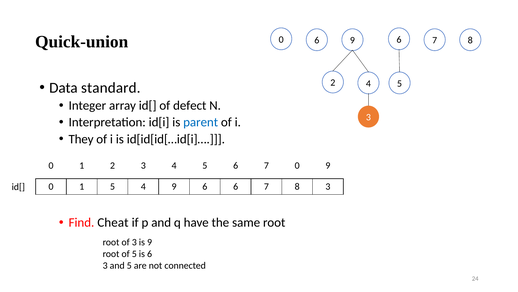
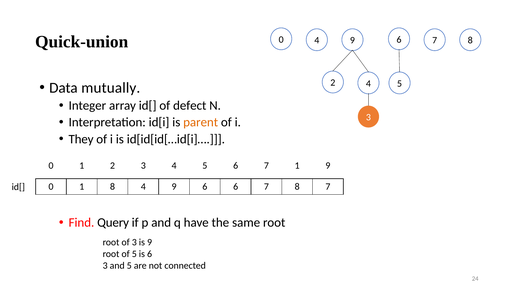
0 6: 6 -> 4 (317, 40)
standard: standard -> mutually (111, 88)
parent colour: blue -> orange (201, 122)
7 0: 0 -> 1 (297, 165)
1 5: 5 -> 8 (113, 186)
8 3: 3 -> 7 (328, 186)
Cheat: Cheat -> Query (113, 222)
